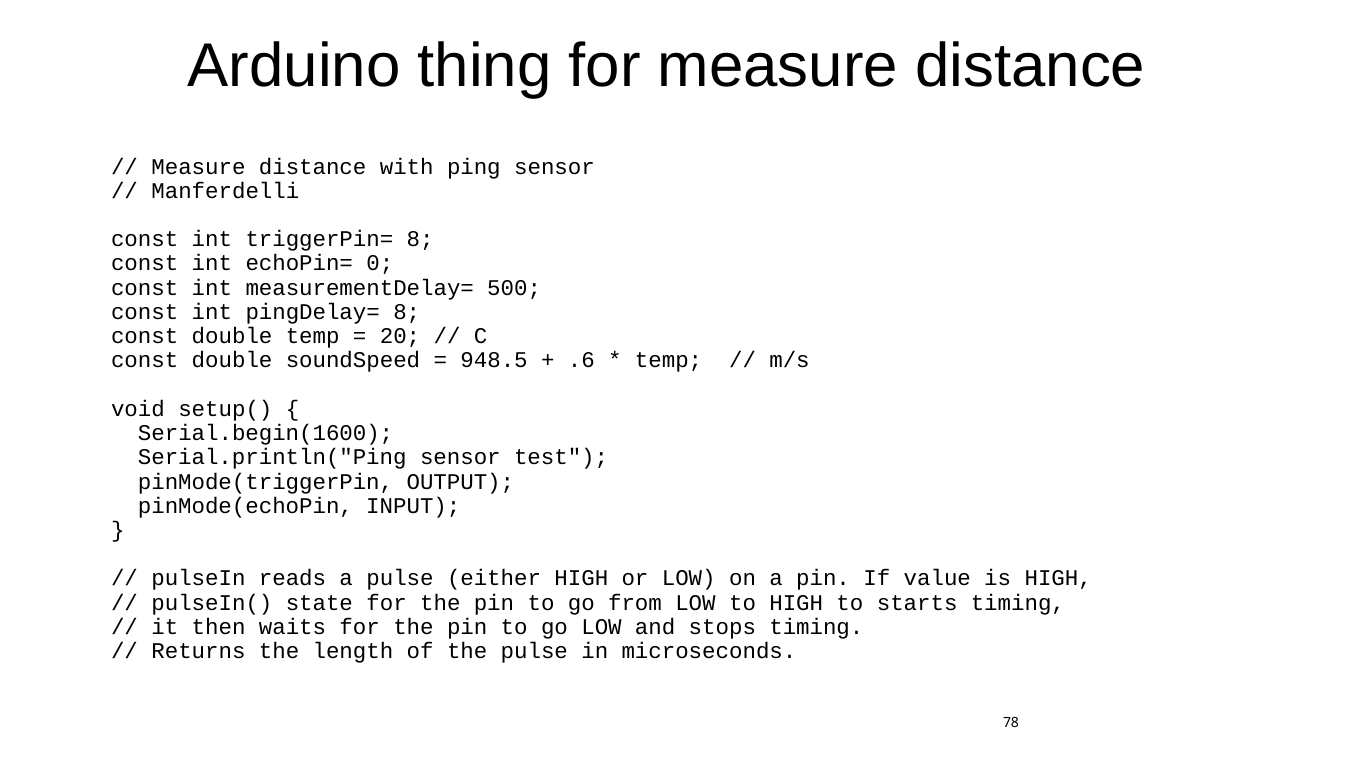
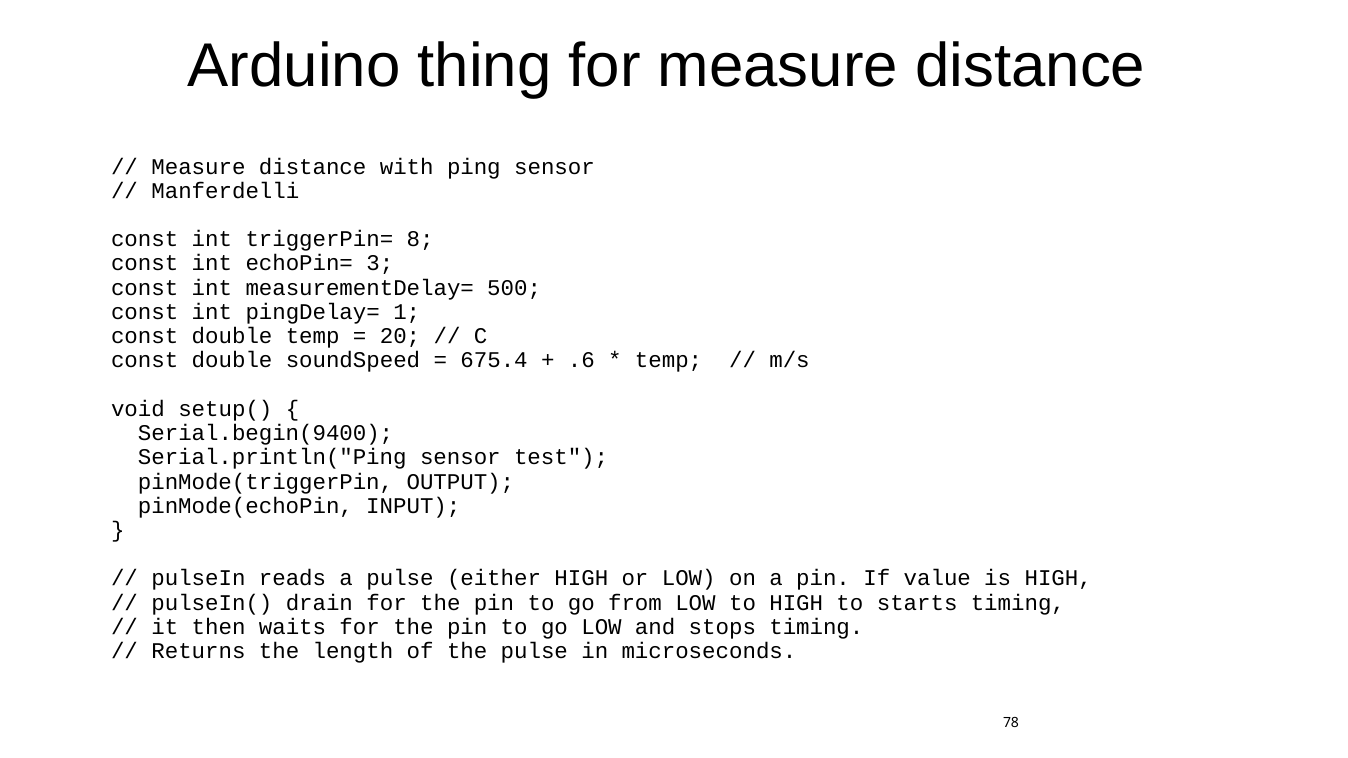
0: 0 -> 3 (380, 264)
pingDelay= 8: 8 -> 1 (407, 312)
948.5: 948.5 -> 675.4 (494, 361)
Serial.begin(1600: Serial.begin(1600 -> Serial.begin(9400 (266, 433)
state: state -> drain (319, 603)
